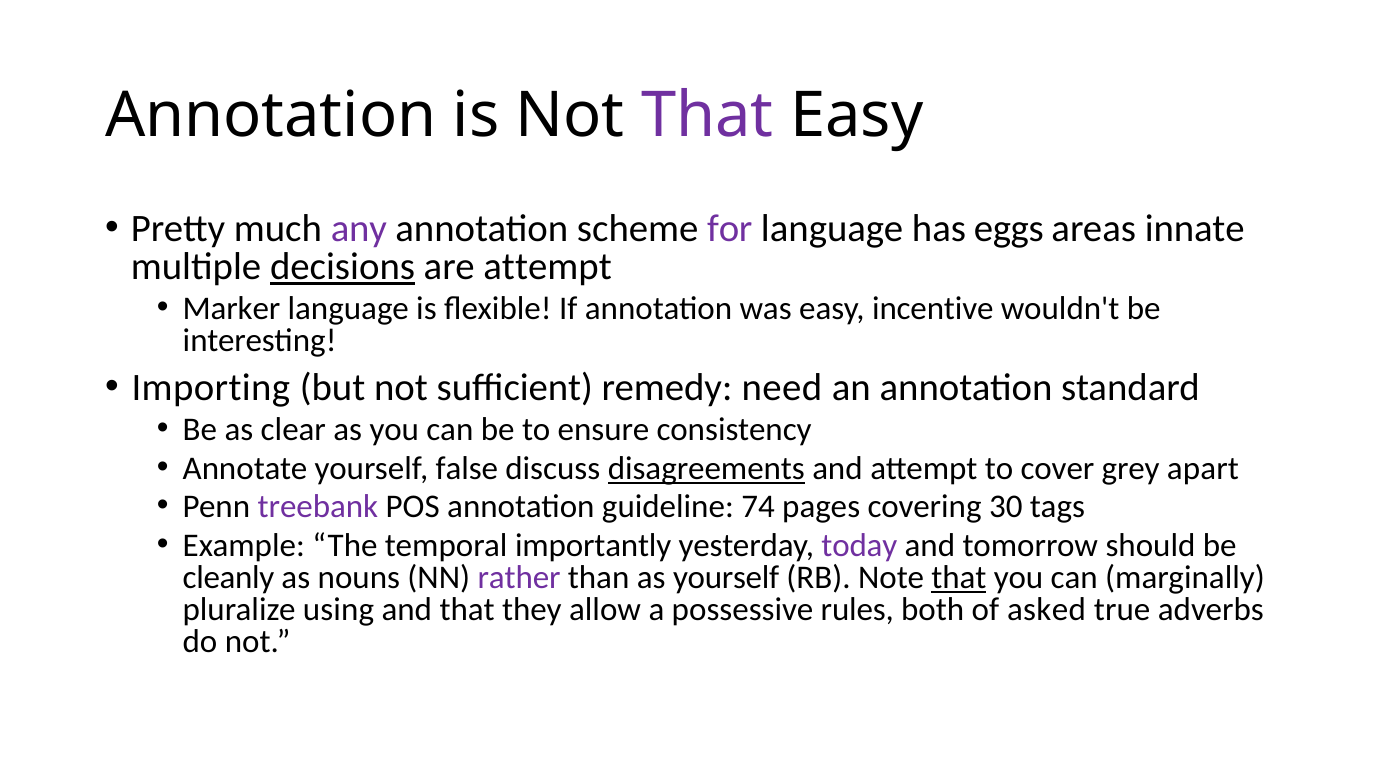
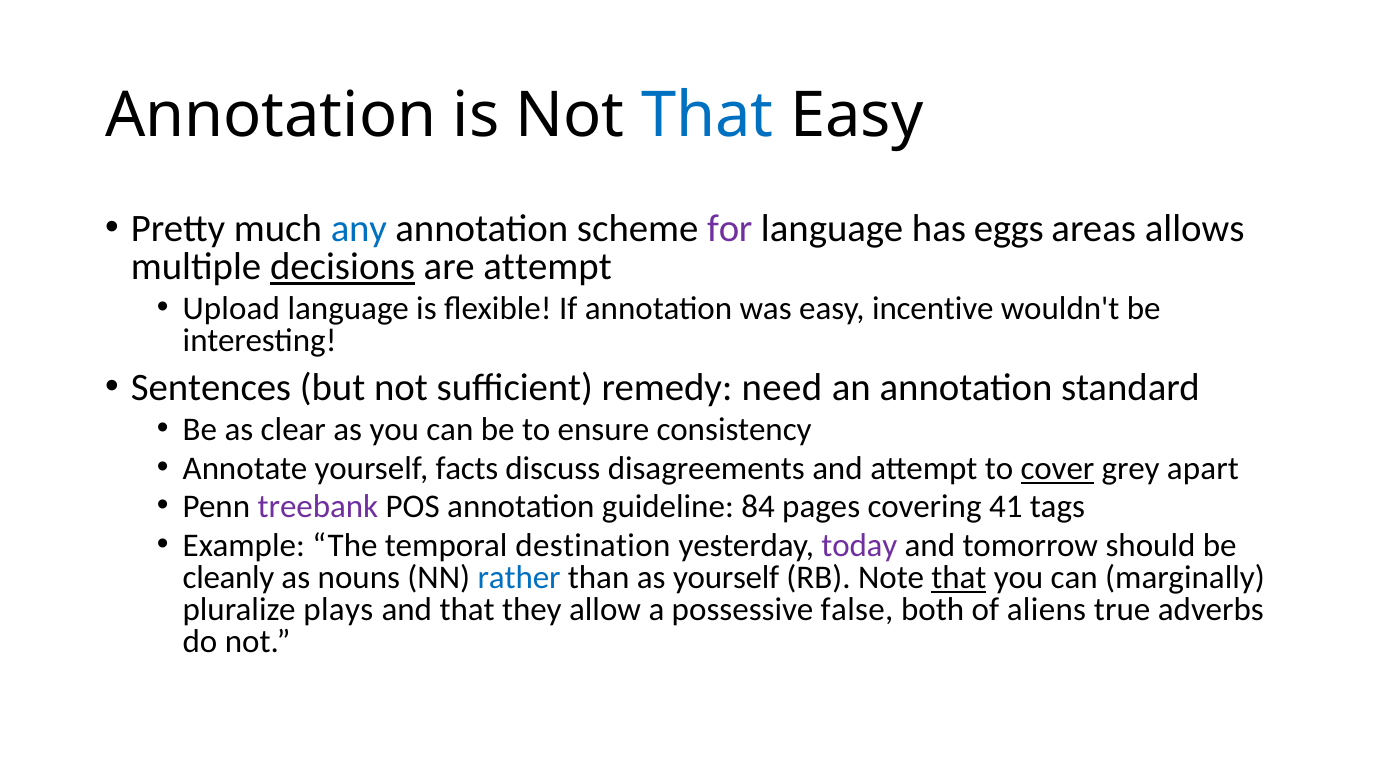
That colour: purple -> blue (708, 116)
any colour: purple -> blue (359, 229)
innate: innate -> allows (1195, 229)
Marker: Marker -> Upload (231, 308)
Importing: Importing -> Sentences (211, 388)
false: false -> facts (467, 468)
disagreements underline: present -> none (706, 468)
cover underline: none -> present (1057, 468)
74: 74 -> 84 (758, 507)
30: 30 -> 41 (1006, 507)
importantly: importantly -> destination (593, 545)
rather colour: purple -> blue (519, 577)
using: using -> plays (338, 609)
rules: rules -> false (857, 609)
asked: asked -> aliens (1046, 609)
